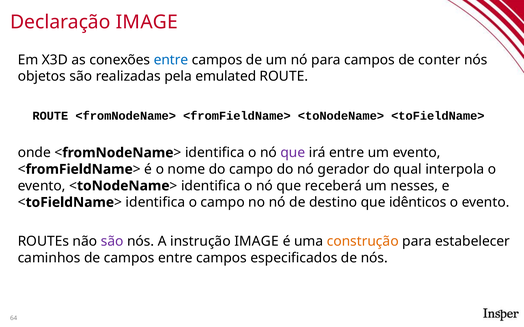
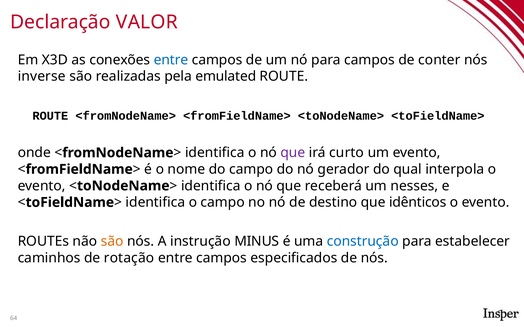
Declaração IMAGE: IMAGE -> VALOR (147, 22)
objetos: objetos -> inverse (42, 76)
irá entre: entre -> curto (347, 153)
são colour: purple -> orange (112, 242)
instrução IMAGE: IMAGE -> MINUS (257, 242)
construção colour: orange -> blue (363, 242)
de campos: campos -> rotação (129, 258)
